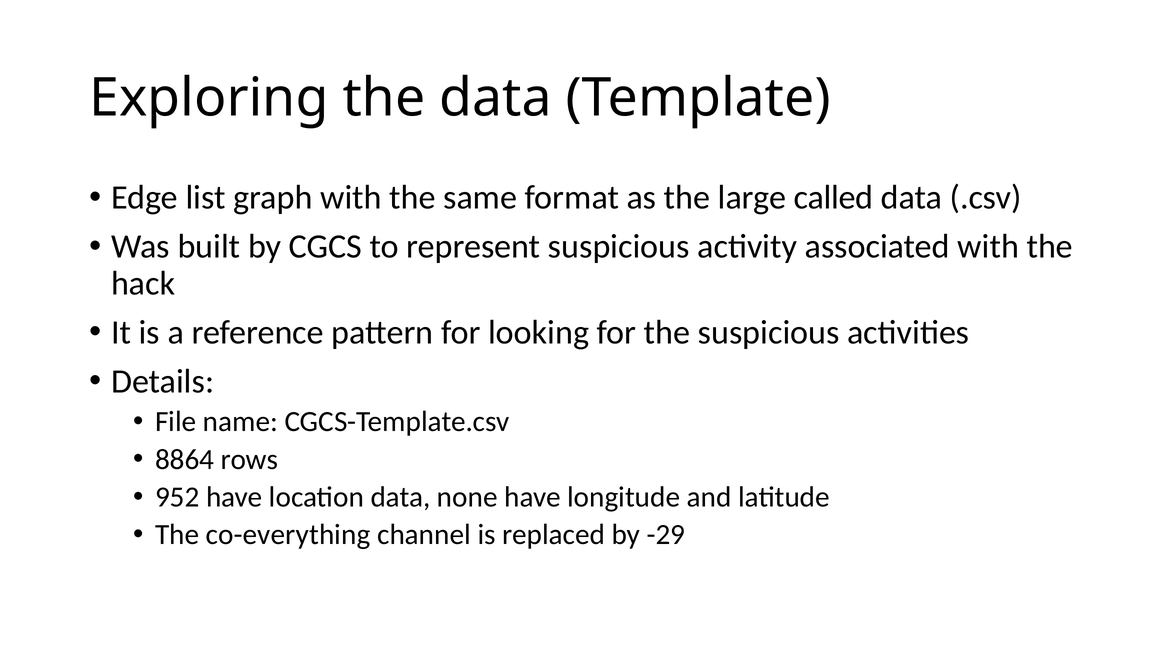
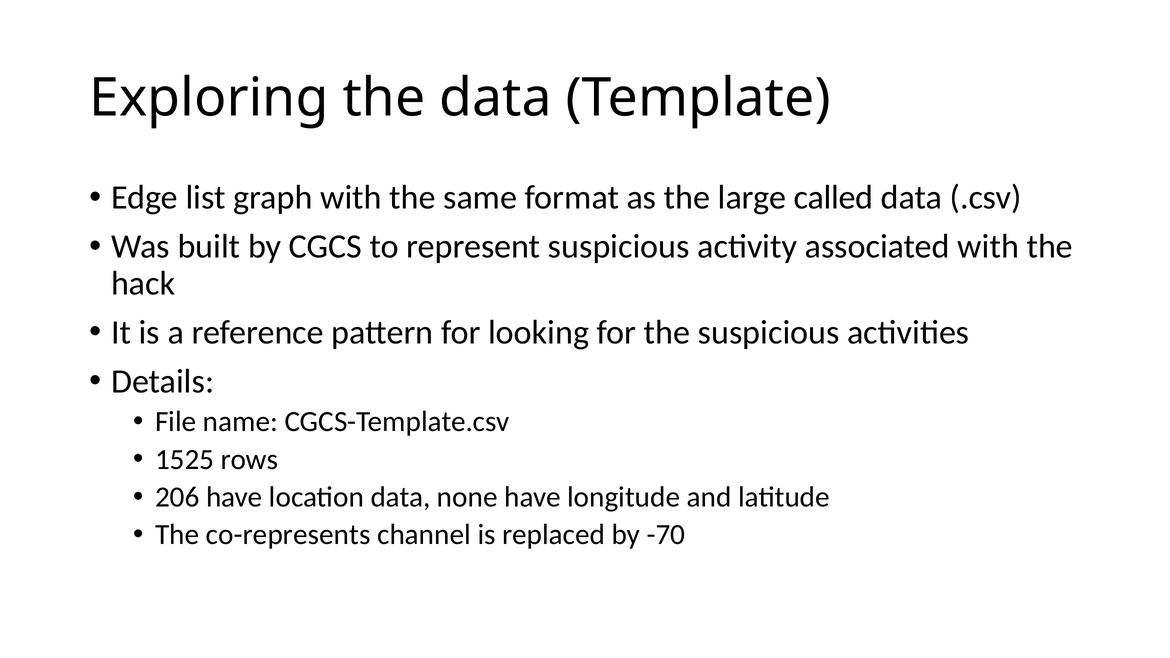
8864: 8864 -> 1525 (185, 459)
952: 952 -> 206 (177, 497)
co-everything: co-everything -> co-represents (288, 535)
-29: -29 -> -70 (666, 535)
